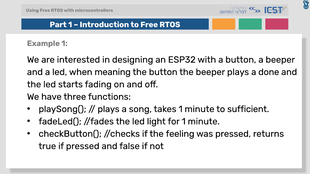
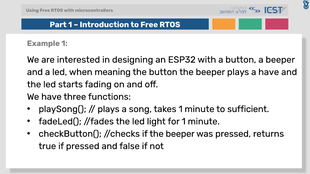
a done: done -> have (269, 72)
if the feeling: feeling -> beeper (180, 134)
